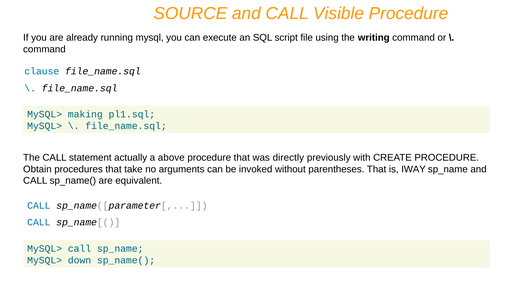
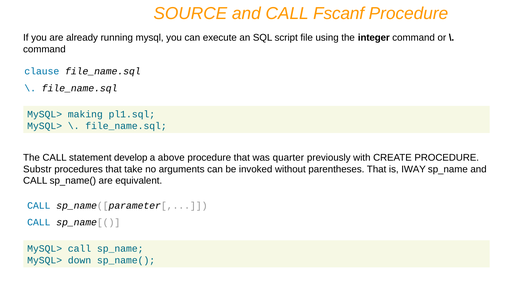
Visible: Visible -> Fscanf (339, 13)
writing: writing -> integer (374, 38)
actually: actually -> develop (131, 157)
directly: directly -> quarter (288, 157)
Obtain: Obtain -> Substr (37, 169)
